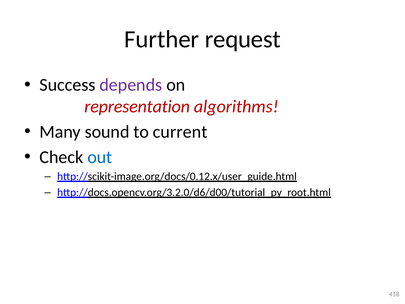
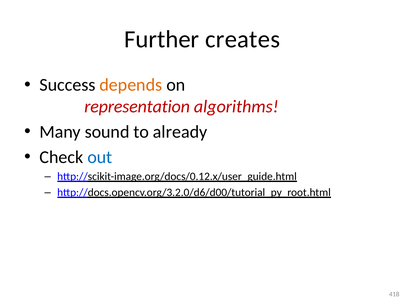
request: request -> creates (243, 39)
depends colour: purple -> orange (131, 85)
current: current -> already (180, 132)
